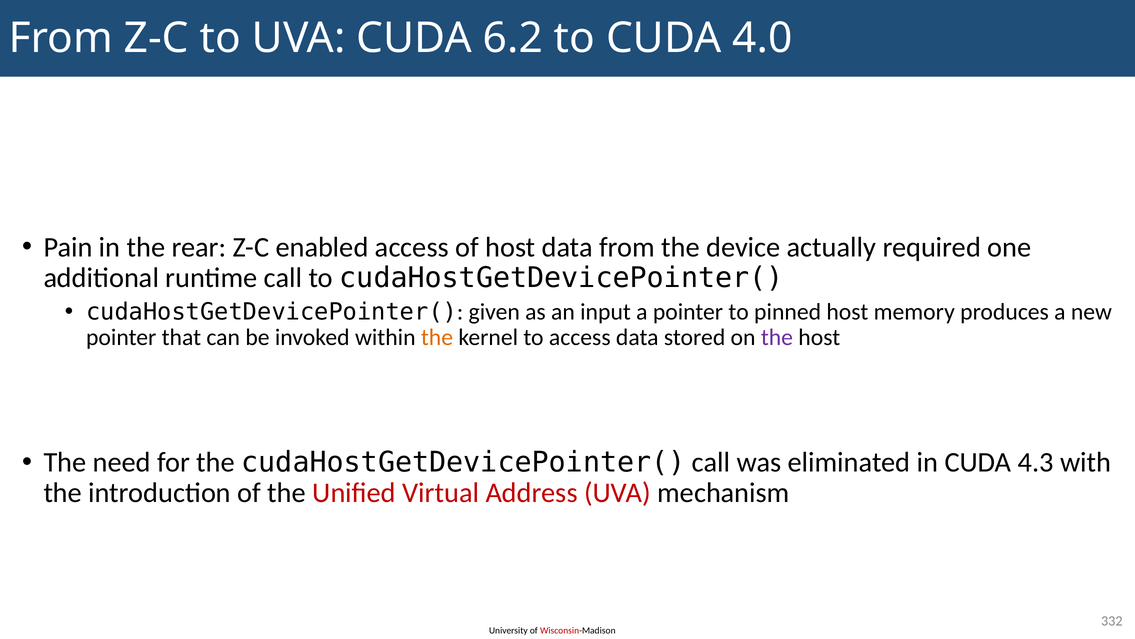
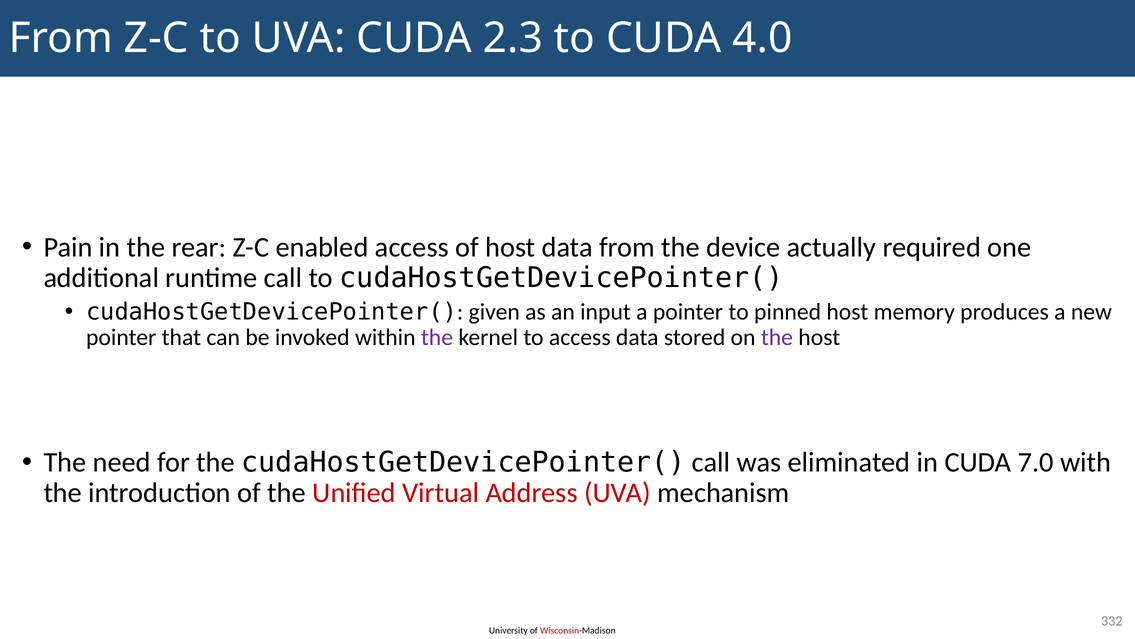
6.2: 6.2 -> 2.3 (513, 38)
the colour: orange -> purple (437, 337)
4.3: 4.3 -> 7.0 (1036, 462)
